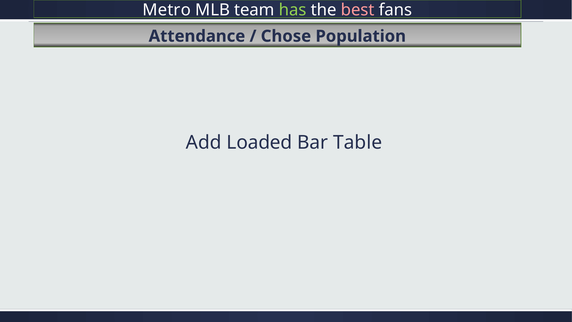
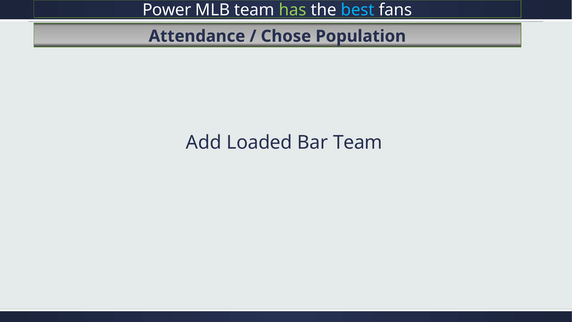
Metro: Metro -> Power (167, 10)
best colour: pink -> light blue (358, 10)
Bar Table: Table -> Team (358, 142)
